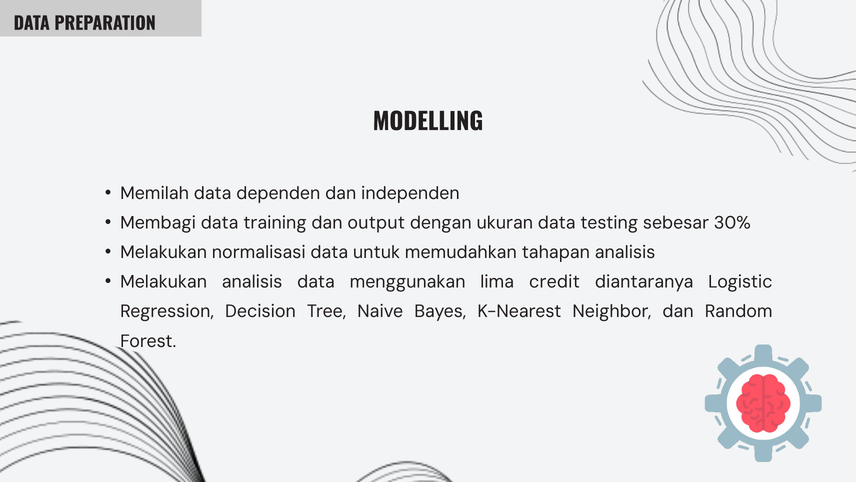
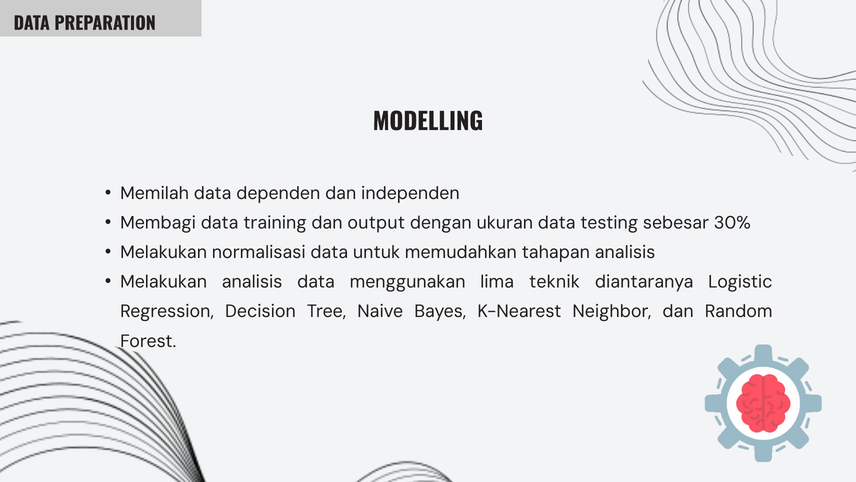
credit: credit -> teknik (554, 282)
